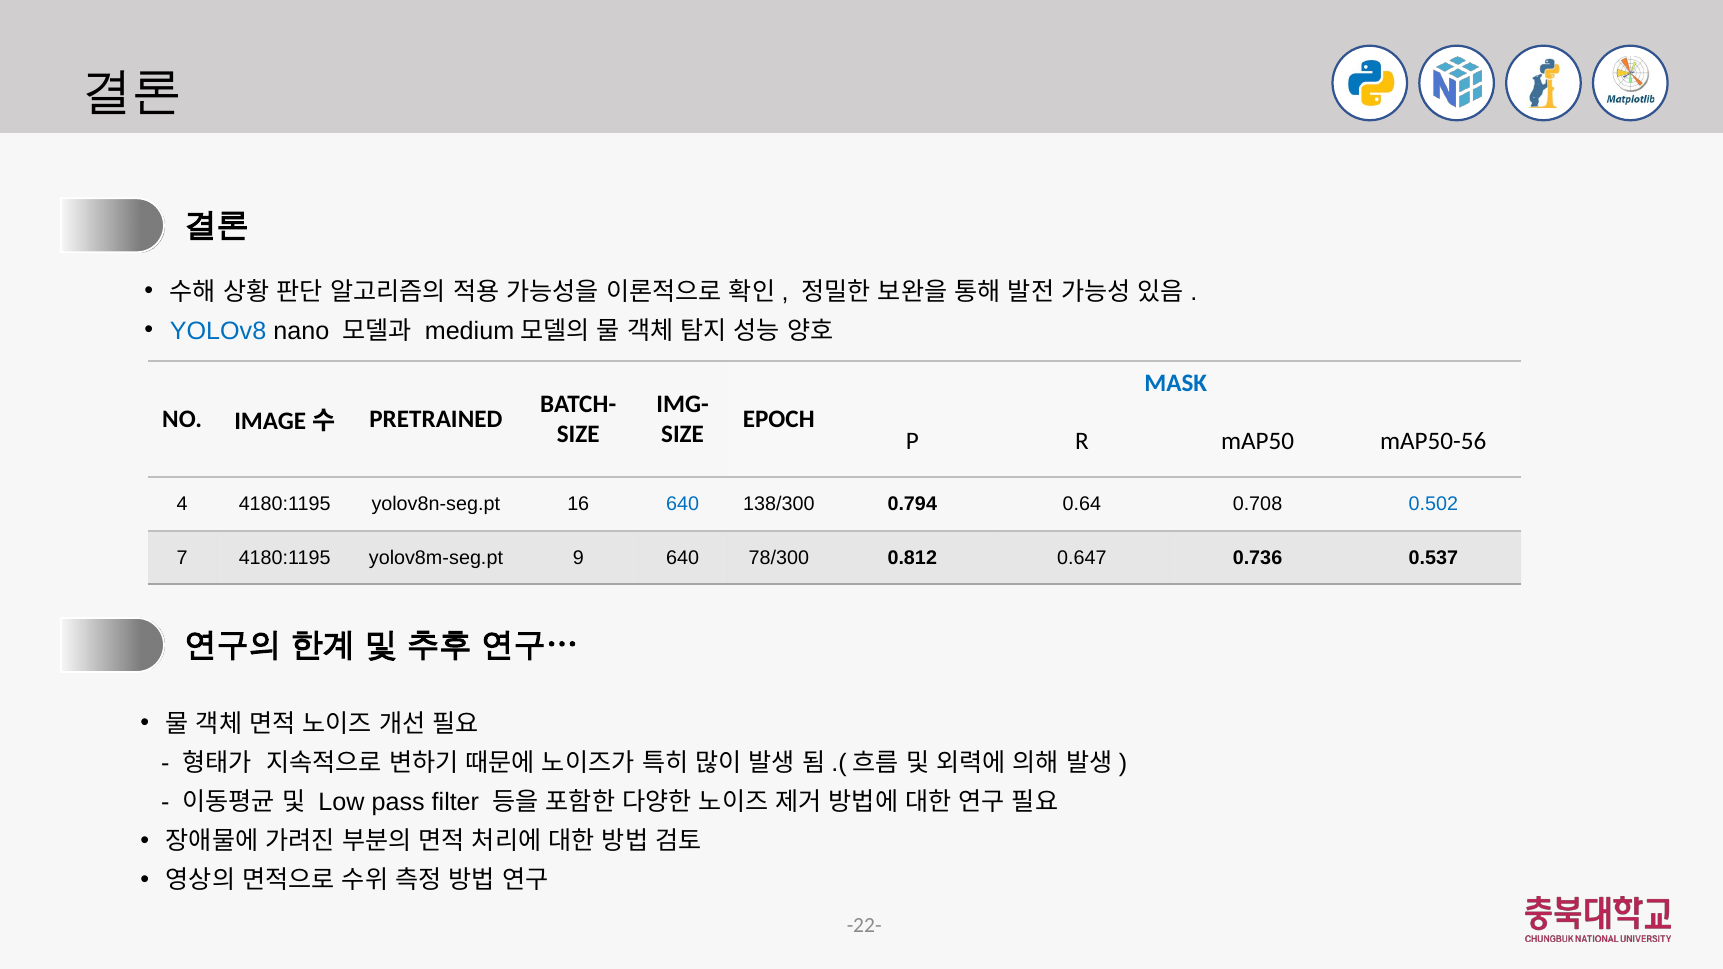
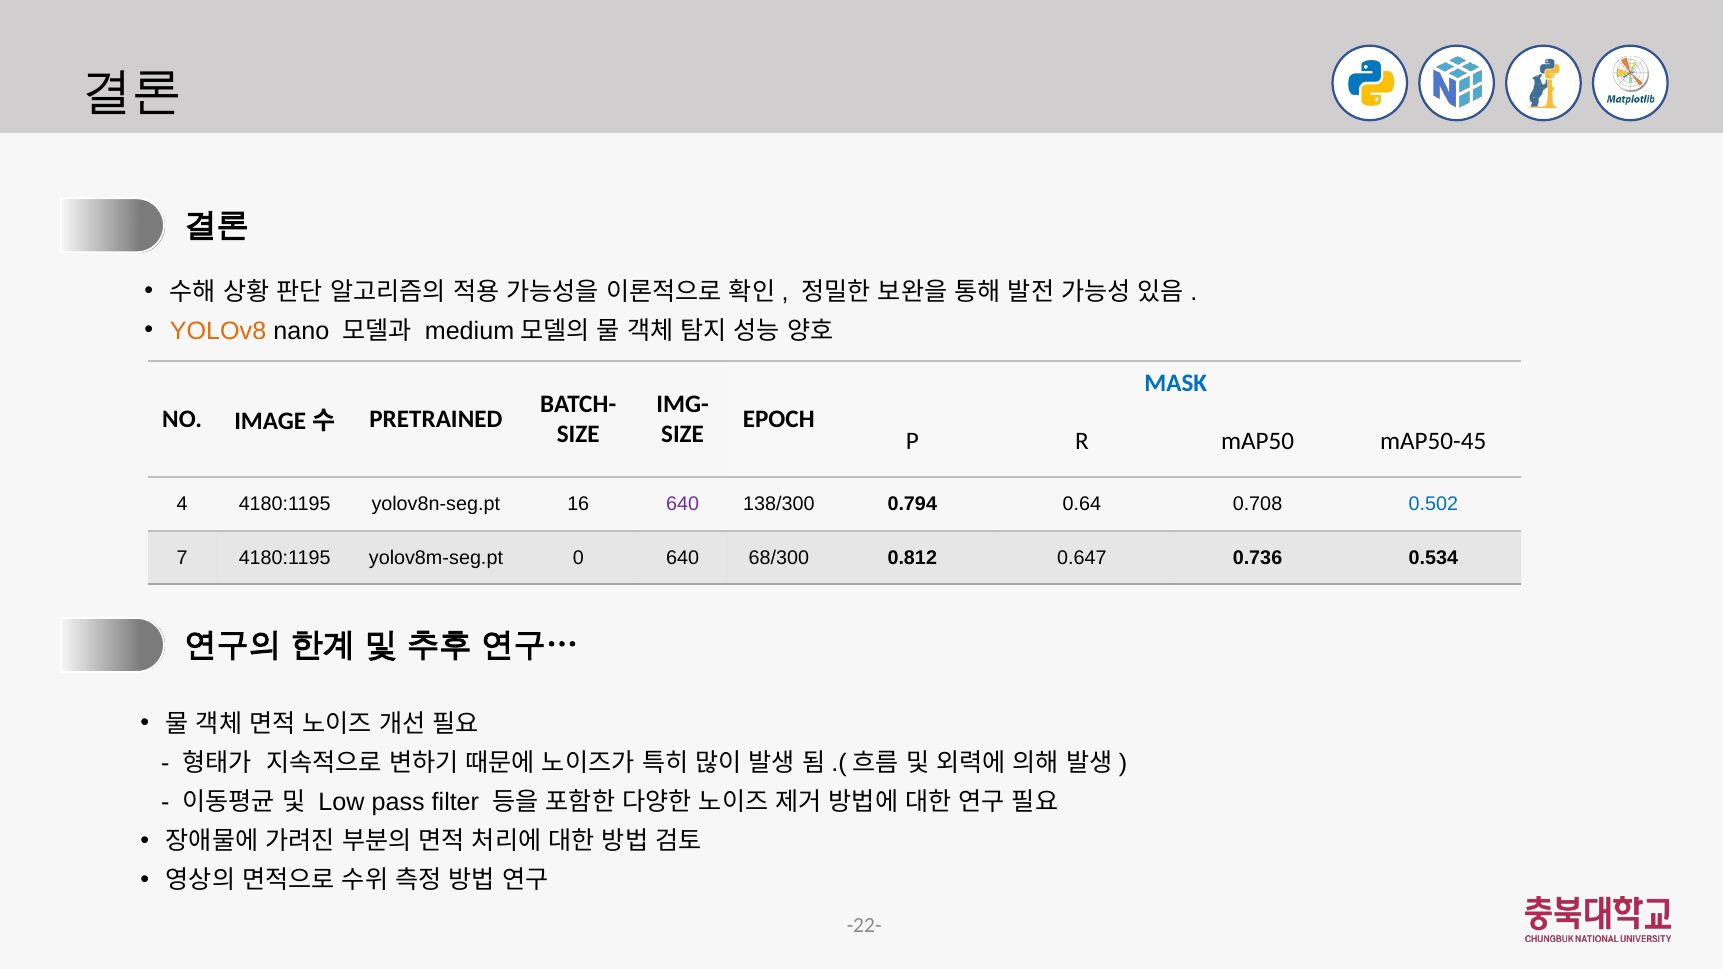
YOLOv8 colour: blue -> orange (218, 331)
mAP50-56: mAP50-56 -> mAP50-45 (1433, 441)
640 colour: blue -> purple (683, 504)
9: 9 -> 0 (578, 558)
78/300: 78/300 -> 68/300 (779, 558)
0.537: 0.537 -> 0.534 (1433, 558)
